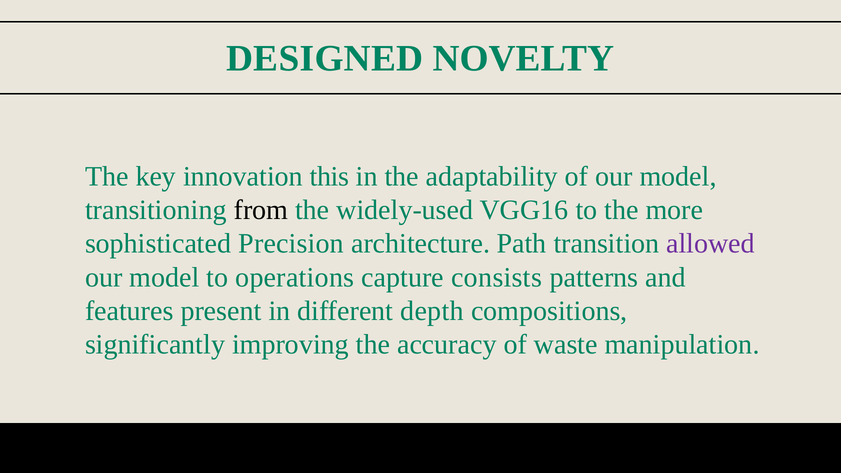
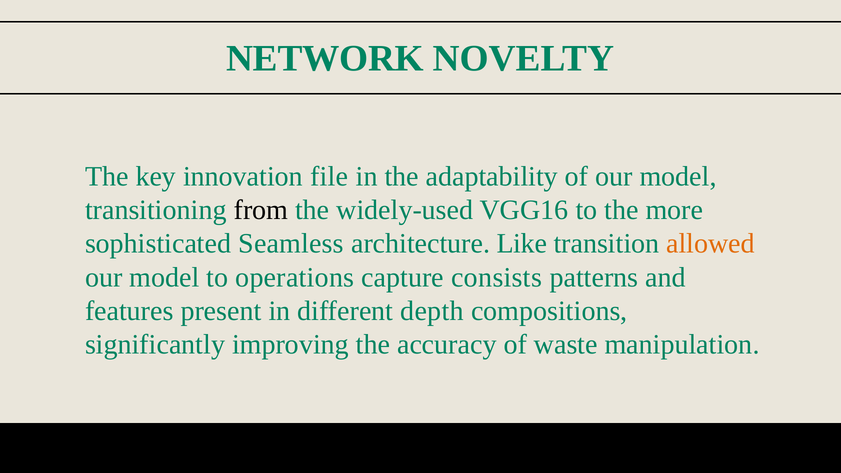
DESIGNED: DESIGNED -> NETWORK (325, 58)
this: this -> file (329, 176)
Precision: Precision -> Seamless (291, 244)
Path: Path -> Like (522, 244)
allowed colour: purple -> orange (711, 244)
